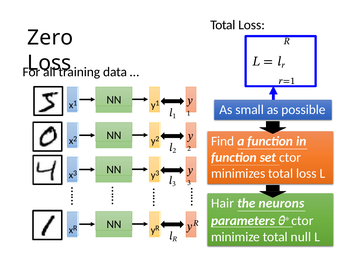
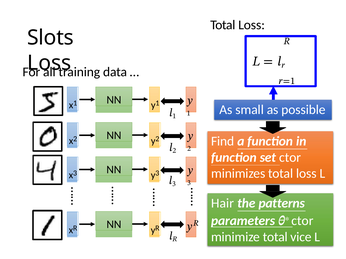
Zero: Zero -> Slots (50, 38)
neurons: neurons -> patterns (282, 204)
null: null -> vice (301, 237)
